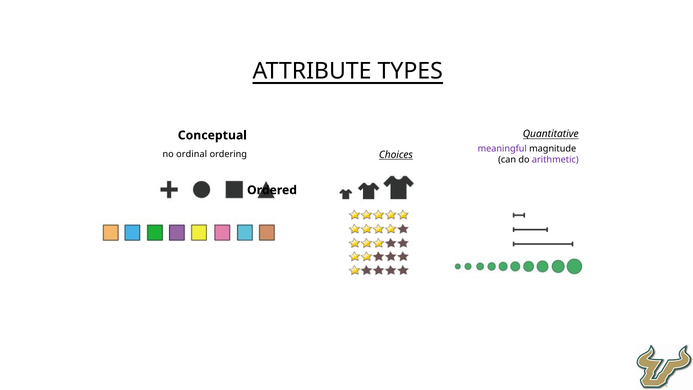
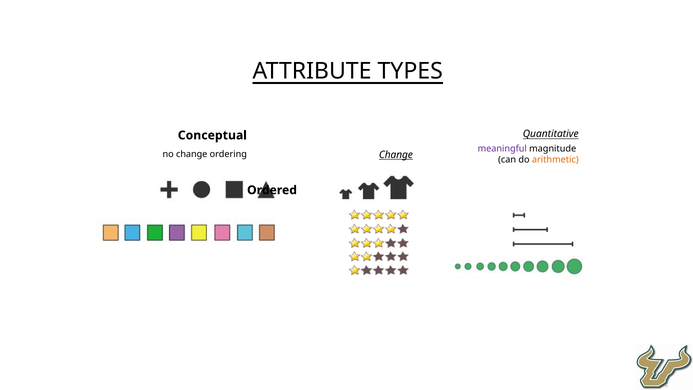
no ordinal: ordinal -> change (192, 154)
ordering Choices: Choices -> Change (396, 155)
arithmetic colour: purple -> orange (555, 159)
